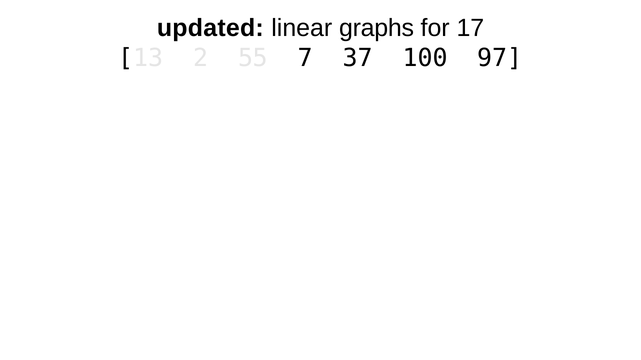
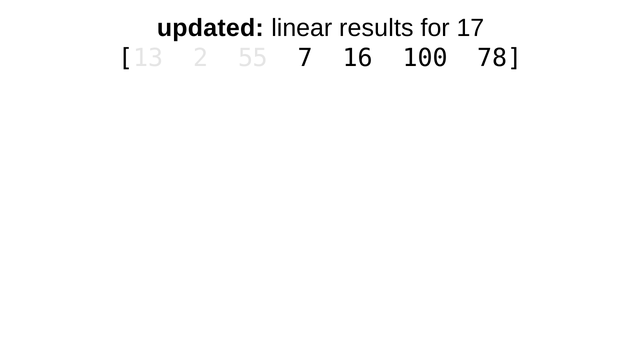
graphs: graphs -> results (376, 28)
37: 37 -> 16 (358, 58)
97: 97 -> 78 (500, 58)
